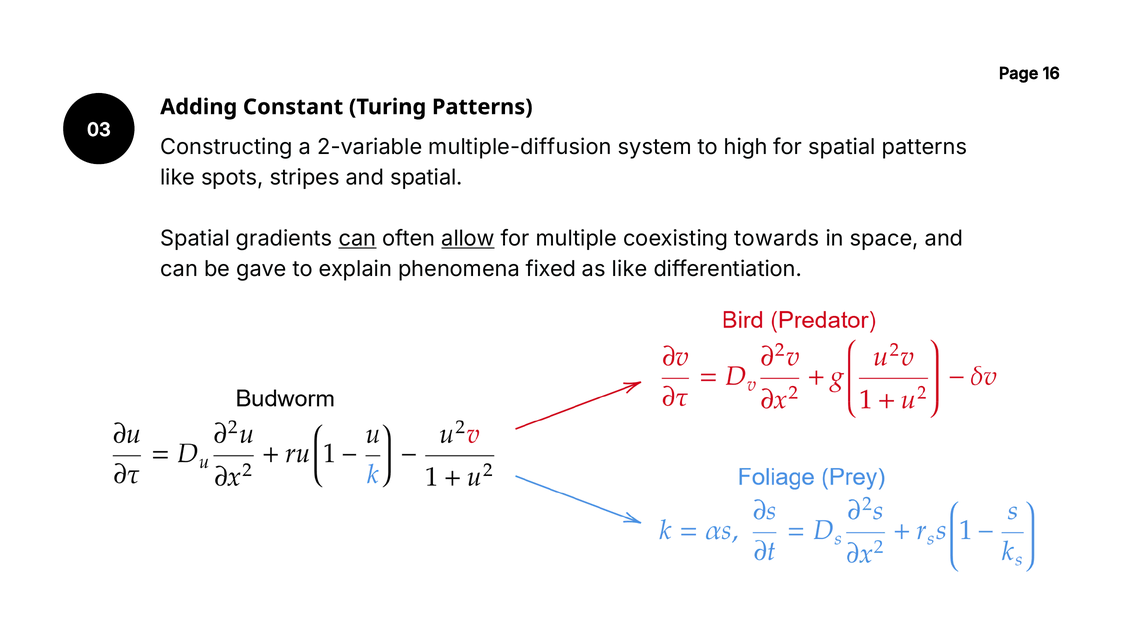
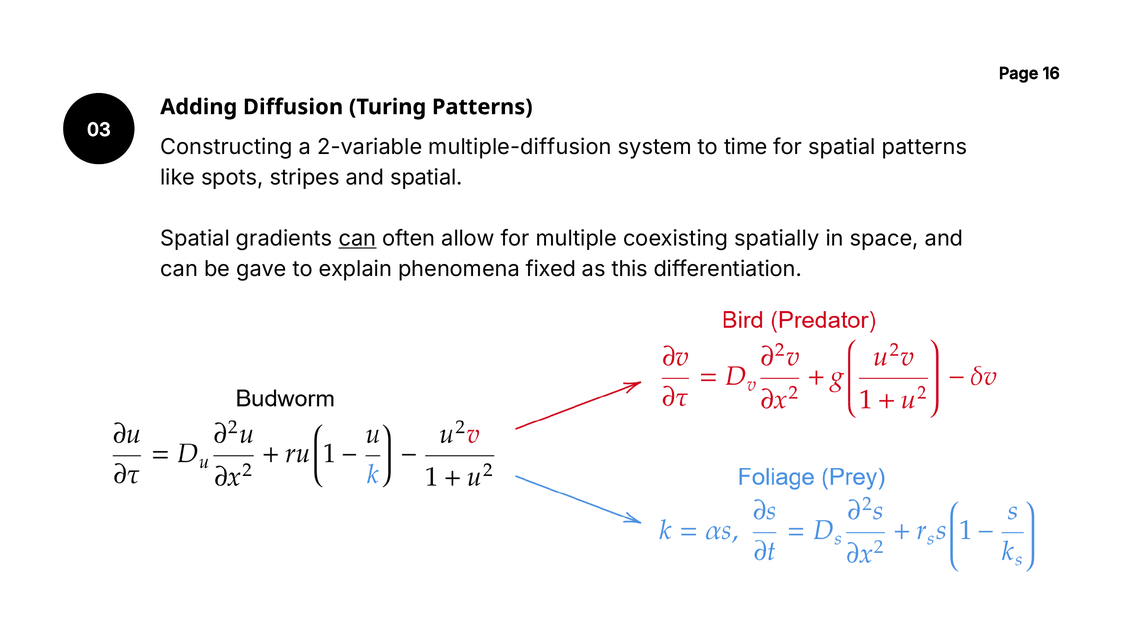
Constant: Constant -> Diffusion (293, 107)
high: high -> time (746, 147)
allow underline: present -> none (468, 239)
towards: towards -> spatially (777, 239)
as like: like -> this (630, 269)
